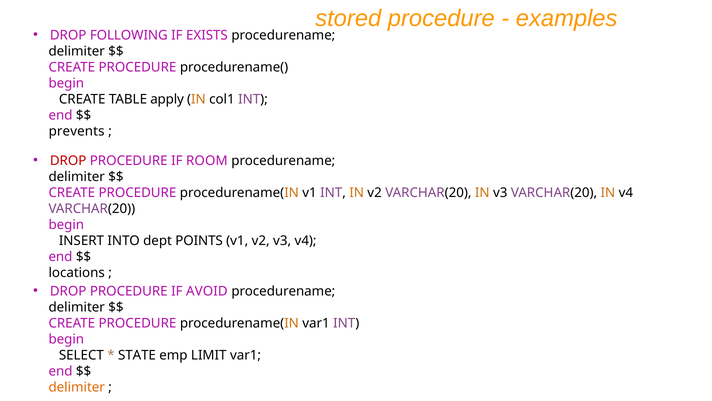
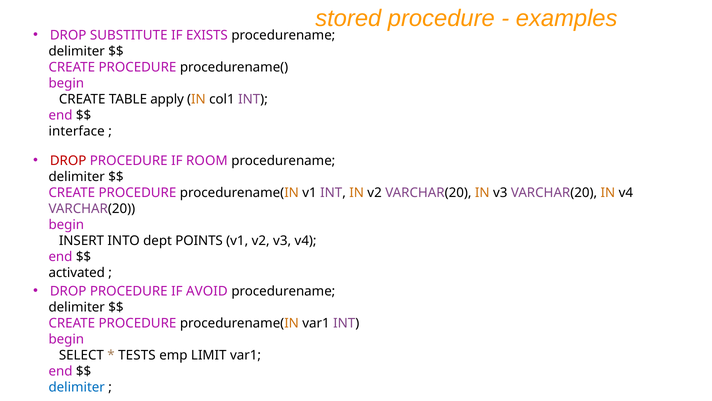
FOLLOWING: FOLLOWING -> SUBSTITUTE (129, 35)
prevents: prevents -> interface (77, 131)
locations: locations -> activated (77, 273)
STATE: STATE -> TESTS (137, 355)
delimiter colour: orange -> blue (77, 387)
